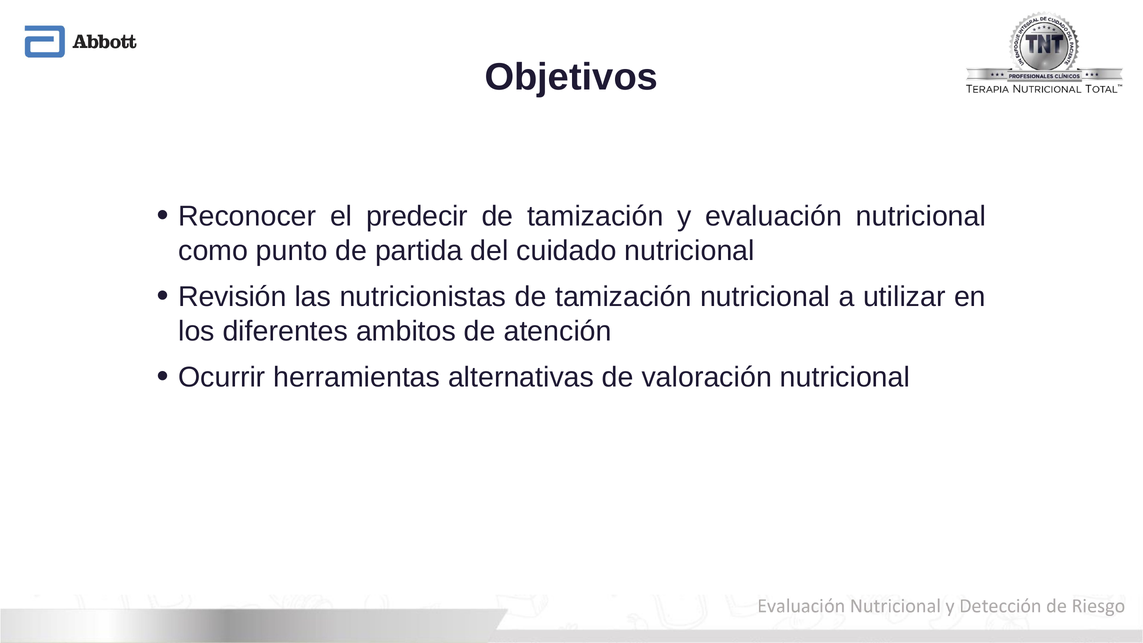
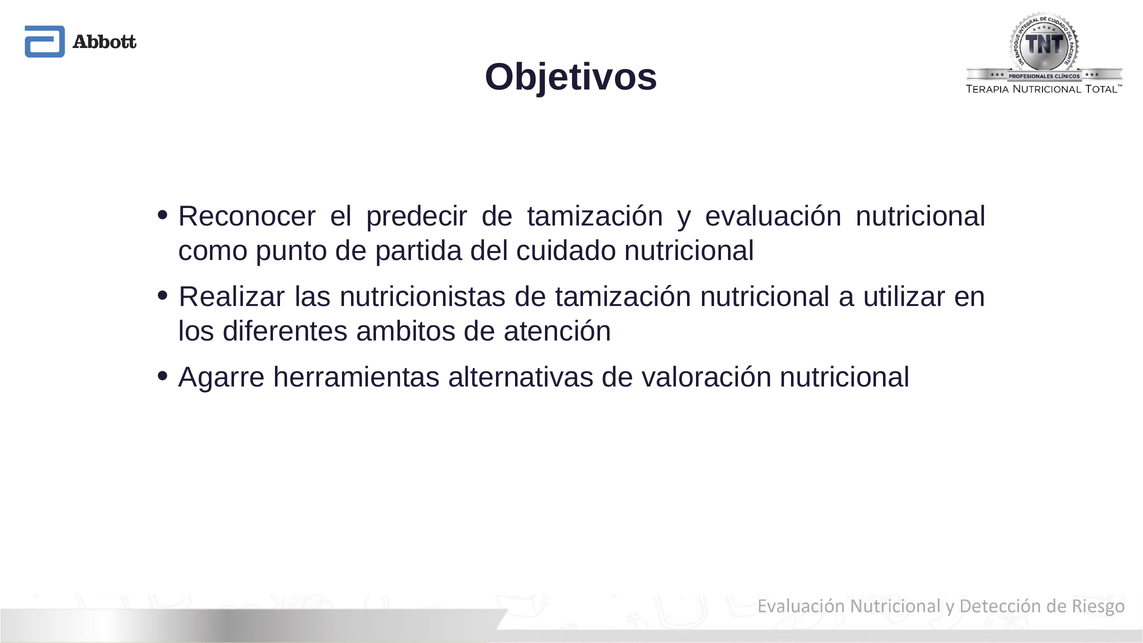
Revisión: Revisión -> Realizar (232, 297)
Ocurrir: Ocurrir -> Agarre (222, 377)
